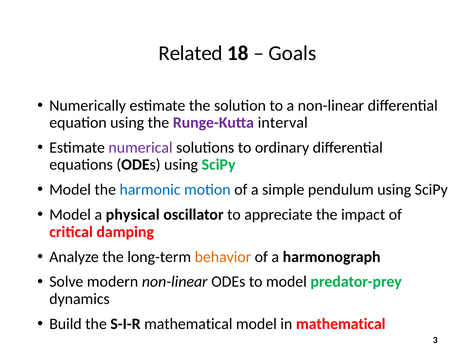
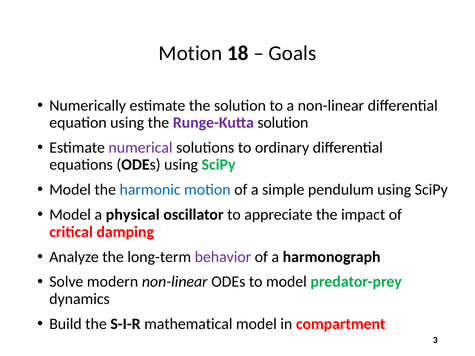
Related: Related -> Motion (190, 53)
Runge-Kutta interval: interval -> solution (283, 123)
behavior colour: orange -> purple (223, 257)
in mathematical: mathematical -> compartment (341, 324)
